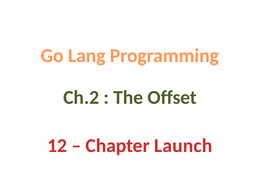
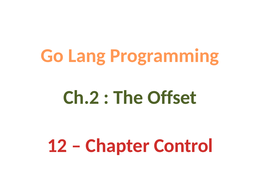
Launch: Launch -> Control (183, 146)
